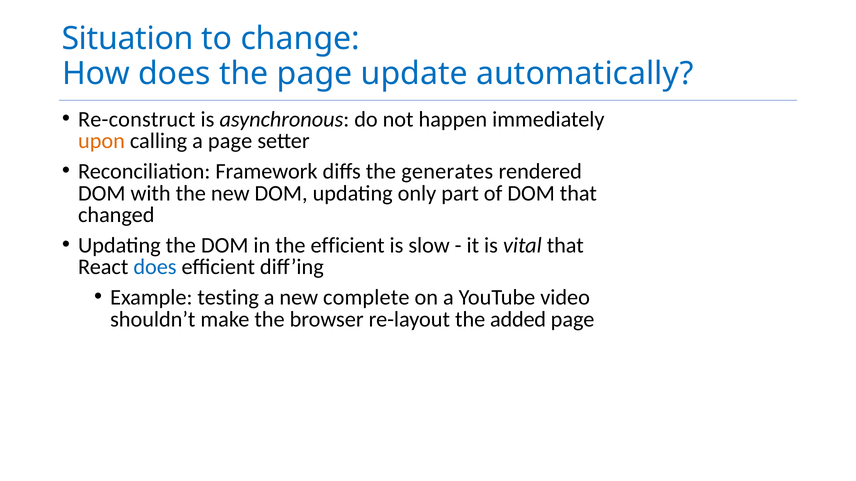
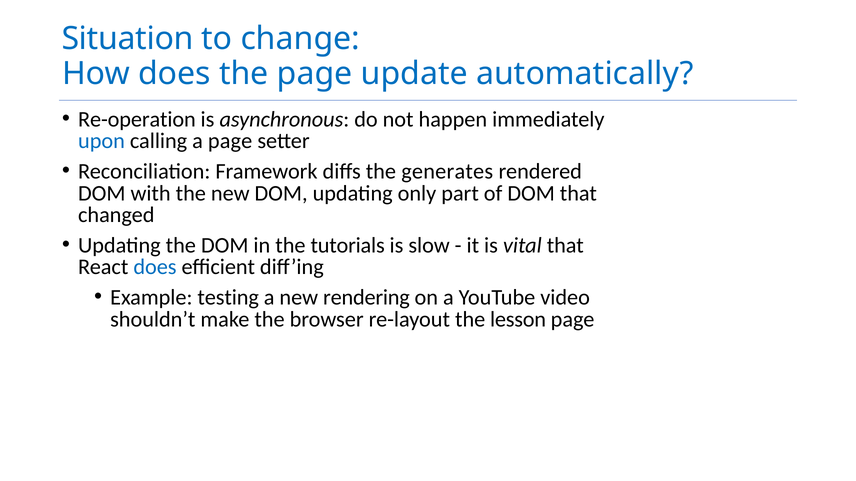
Re-construct: Re-construct -> Re-operation (137, 119)
upon colour: orange -> blue (102, 141)
the efficient: efficient -> tutorials (348, 246)
complete: complete -> rendering (366, 298)
added: added -> lesson (518, 320)
